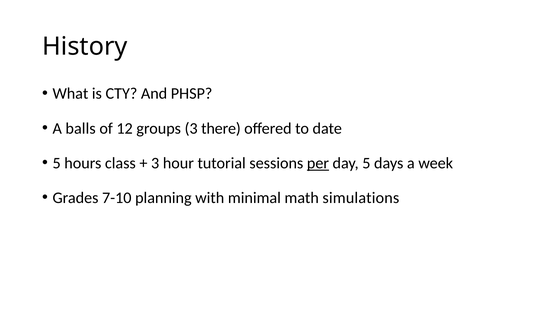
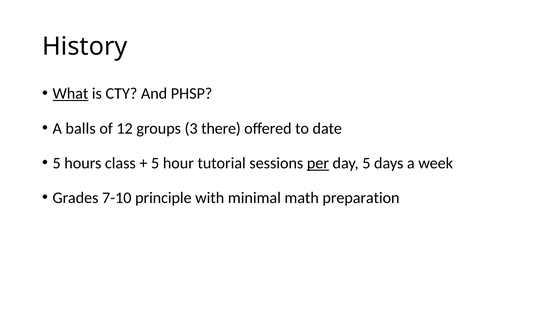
What underline: none -> present (70, 94)
3: 3 -> 5 (155, 163)
planning: planning -> principle (163, 198)
simulations: simulations -> preparation (361, 198)
